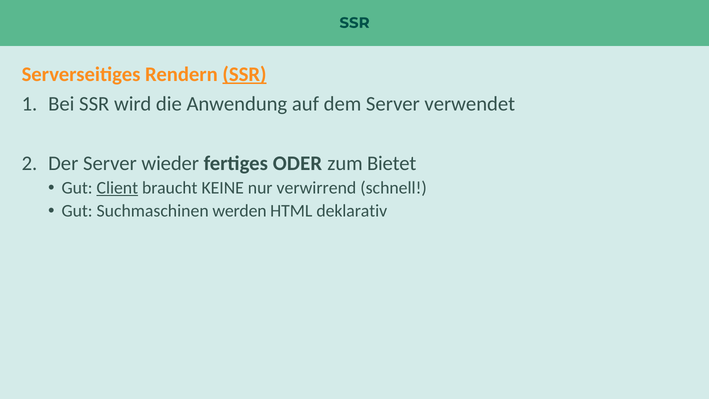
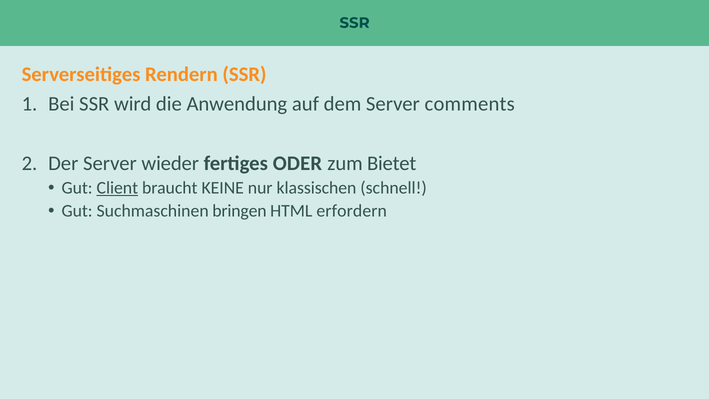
SSR underline: present -> none (244, 74)
verwendet: verwendet -> comments (470, 104)
verwirrend: verwirrend -> klassischen (316, 188)
werden: werden -> bringen (239, 211)
deklarativ: deklarativ -> erfordern (352, 211)
